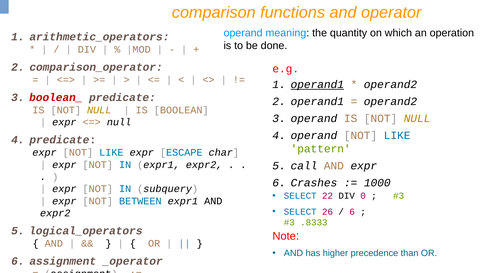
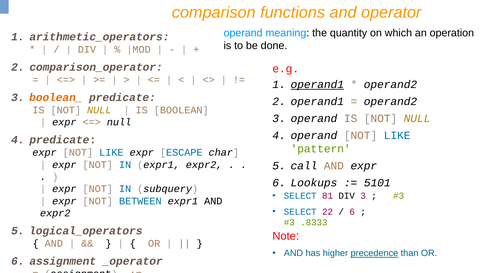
boolean_ colour: red -> orange (56, 98)
Crashes: Crashes -> Lookups (314, 183)
1000: 1000 -> 5101 (377, 183)
22: 22 -> 81 (328, 196)
DIV 0: 0 -> 3 (363, 196)
26: 26 -> 22 (328, 212)
precedence underline: none -> present (374, 254)
